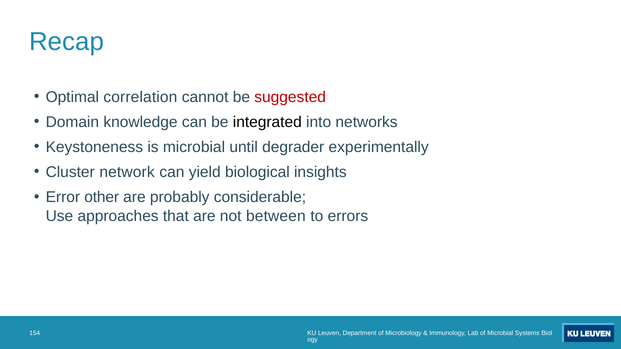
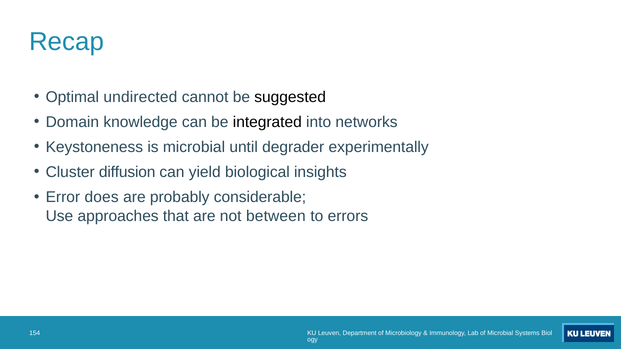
correlation: correlation -> undirected (140, 97)
suggested colour: red -> black (290, 97)
network: network -> diffusion (127, 172)
other: other -> does (102, 197)
